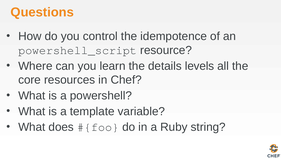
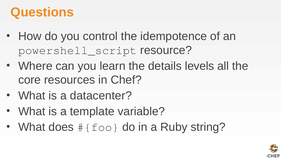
powershell: powershell -> datacenter (101, 96)
